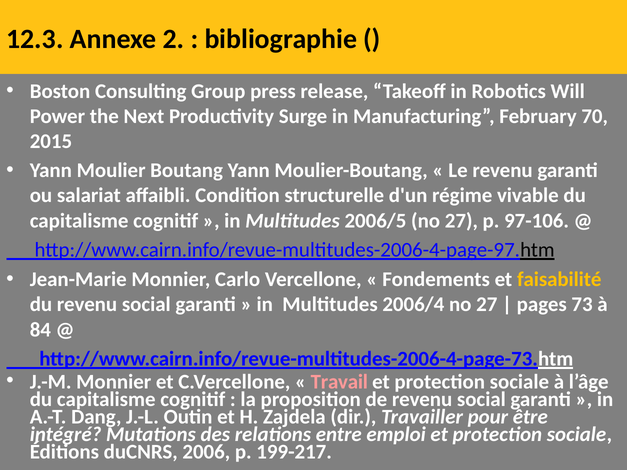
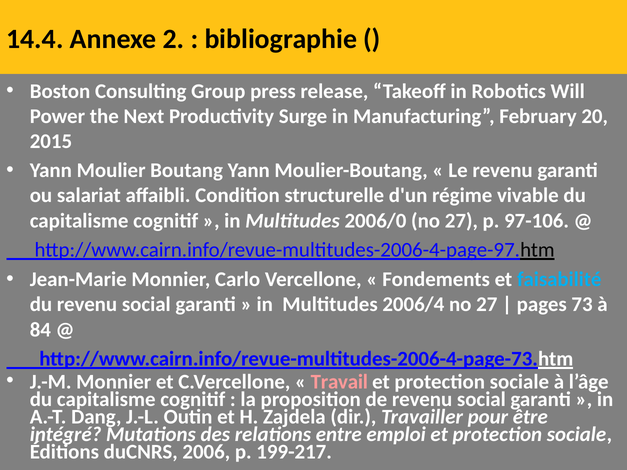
12.3: 12.3 -> 14.4 (35, 39)
70: 70 -> 20 (595, 116)
2006/5: 2006/5 -> 2006/0 (375, 221)
faisabilité colour: yellow -> light blue (559, 280)
